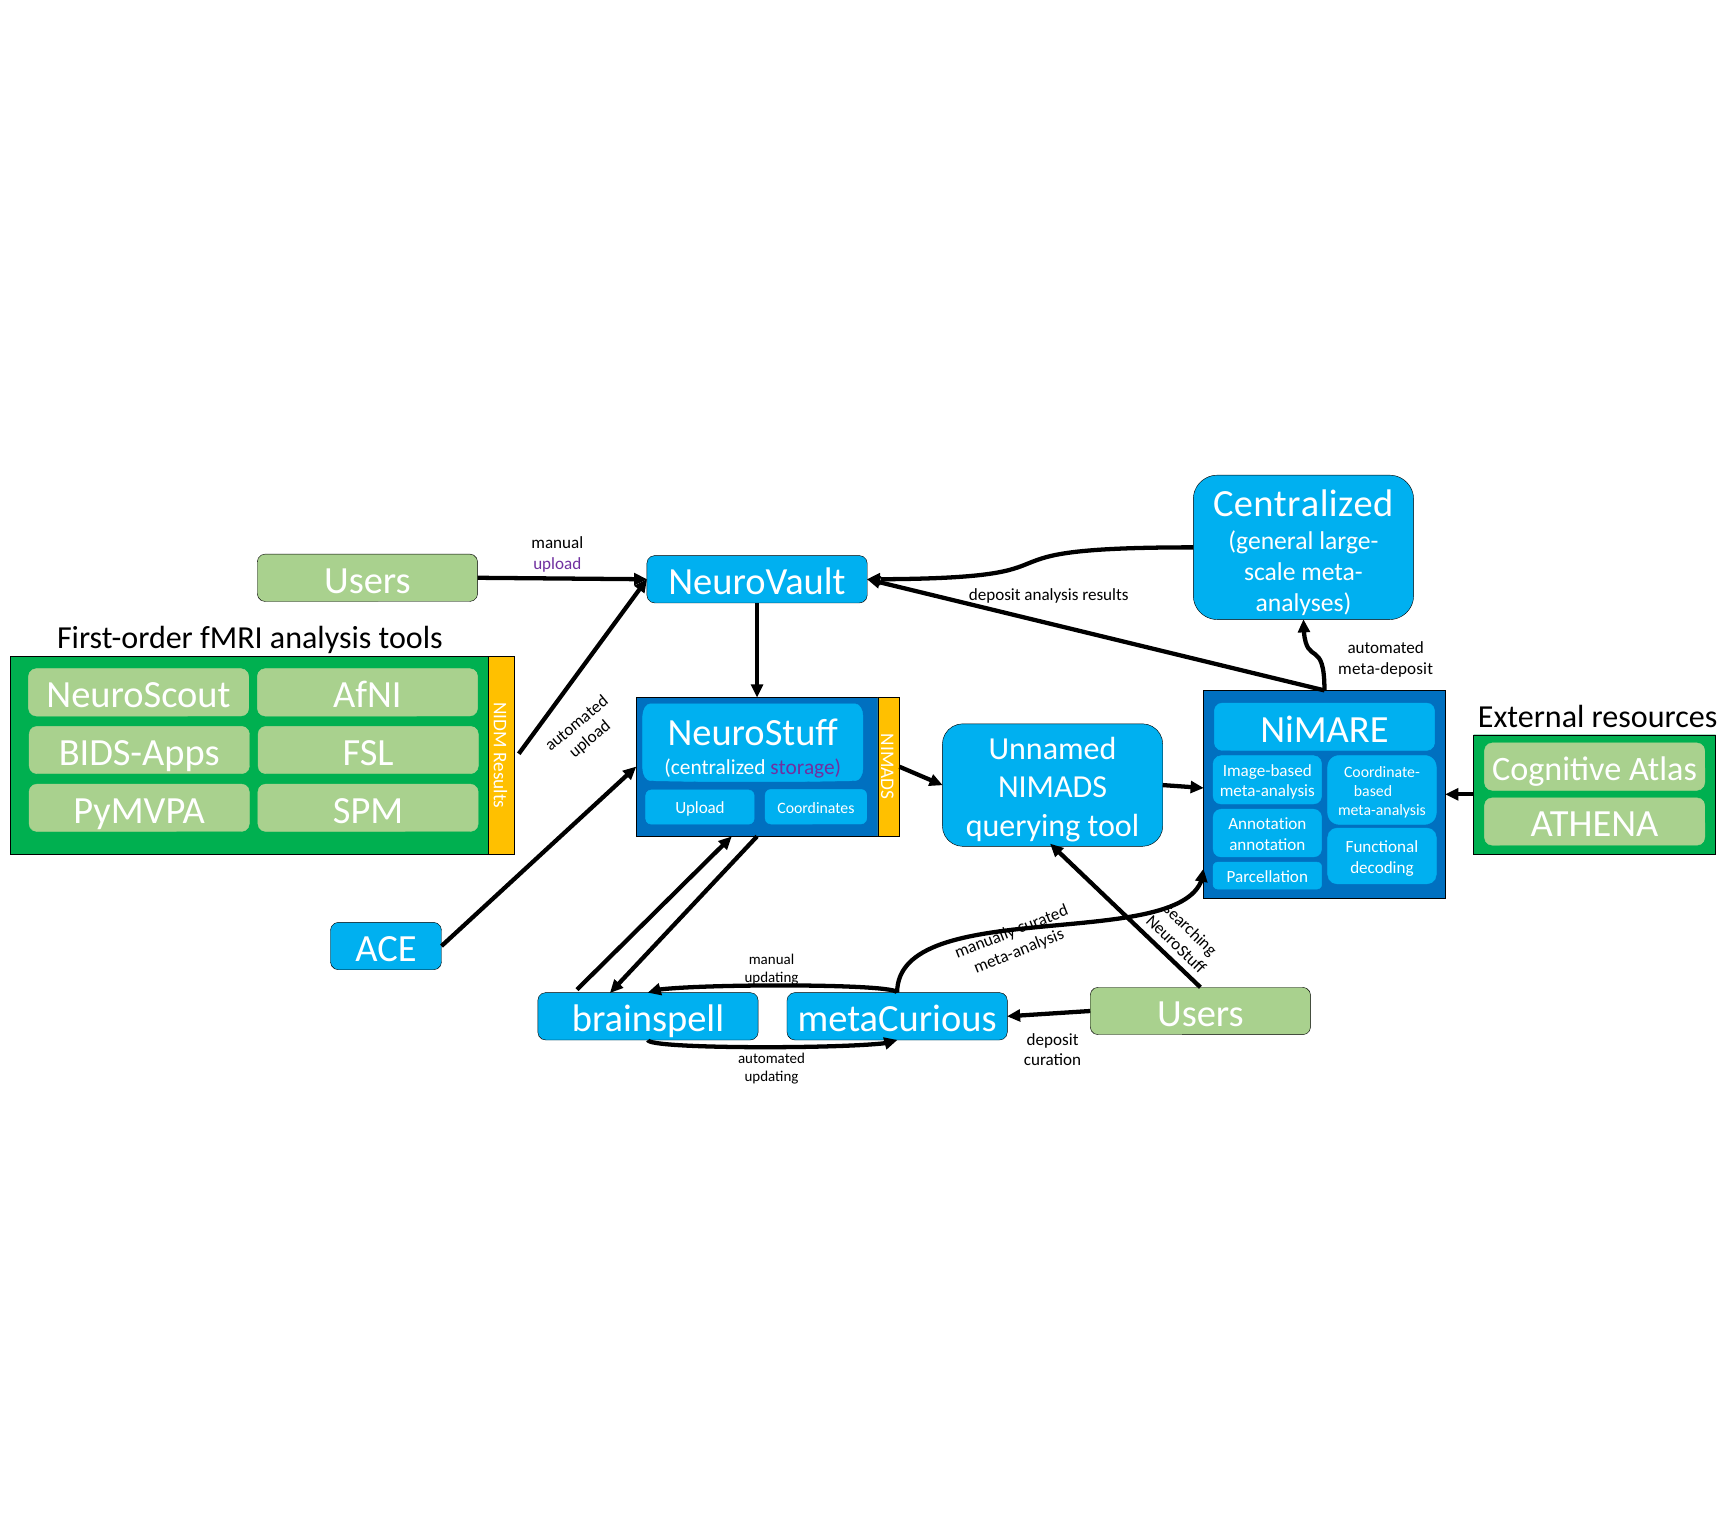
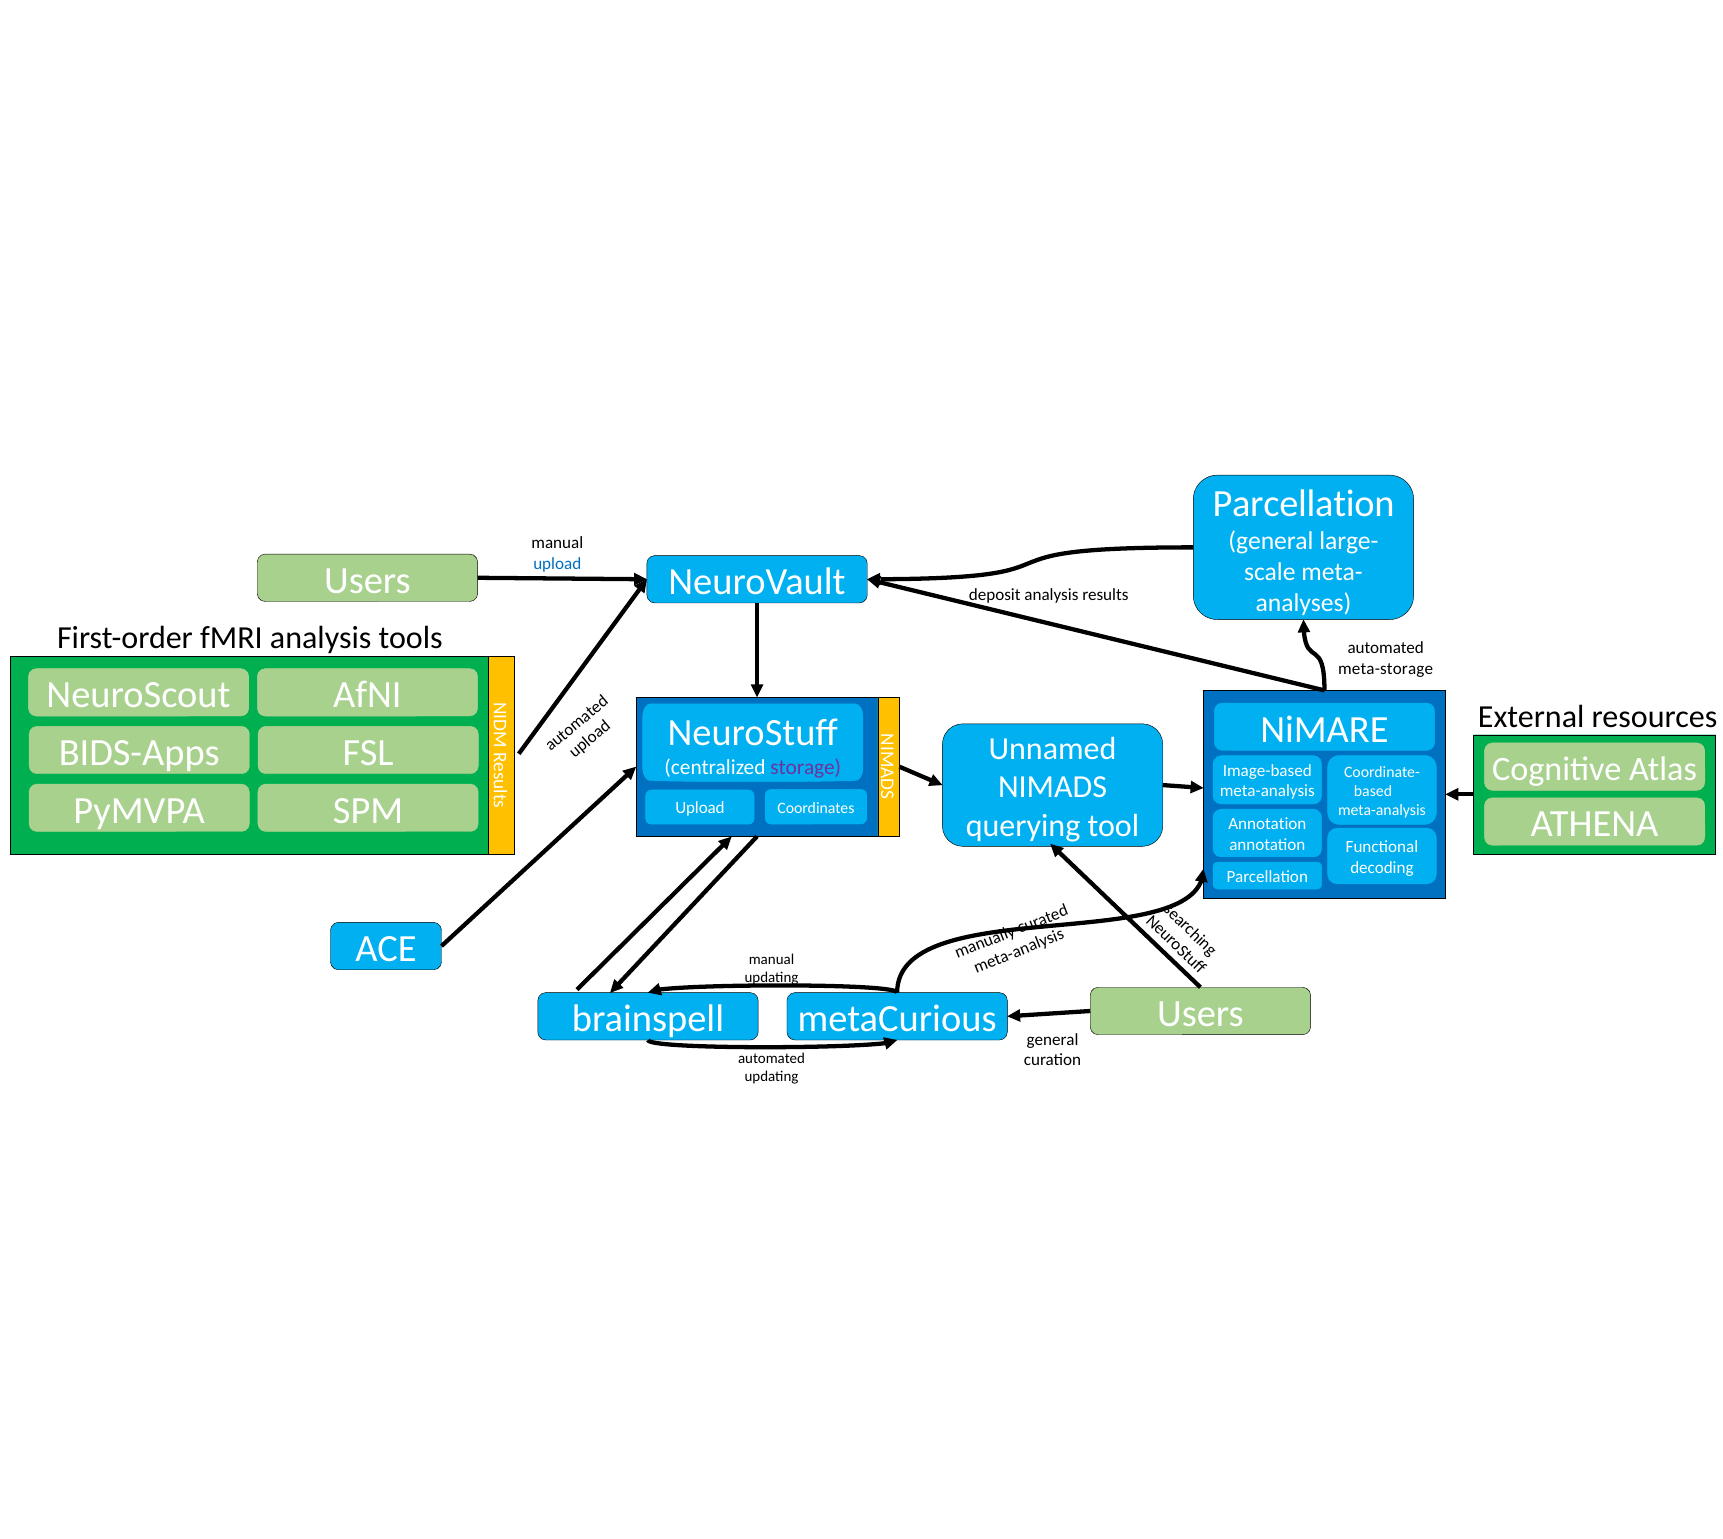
Centralized: Centralized -> Parcellation (1304, 504)
upload colour: purple -> blue (557, 563)
meta-deposit: meta-deposit -> meta-storage (1386, 668)
deposit: deposit -> general (1053, 1039)
